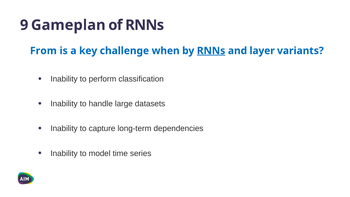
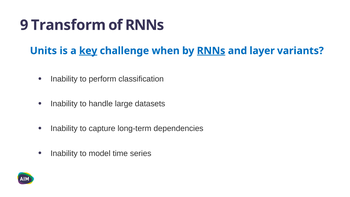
Gameplan: Gameplan -> Transform (68, 25)
From: From -> Units (43, 51)
key underline: none -> present (88, 51)
